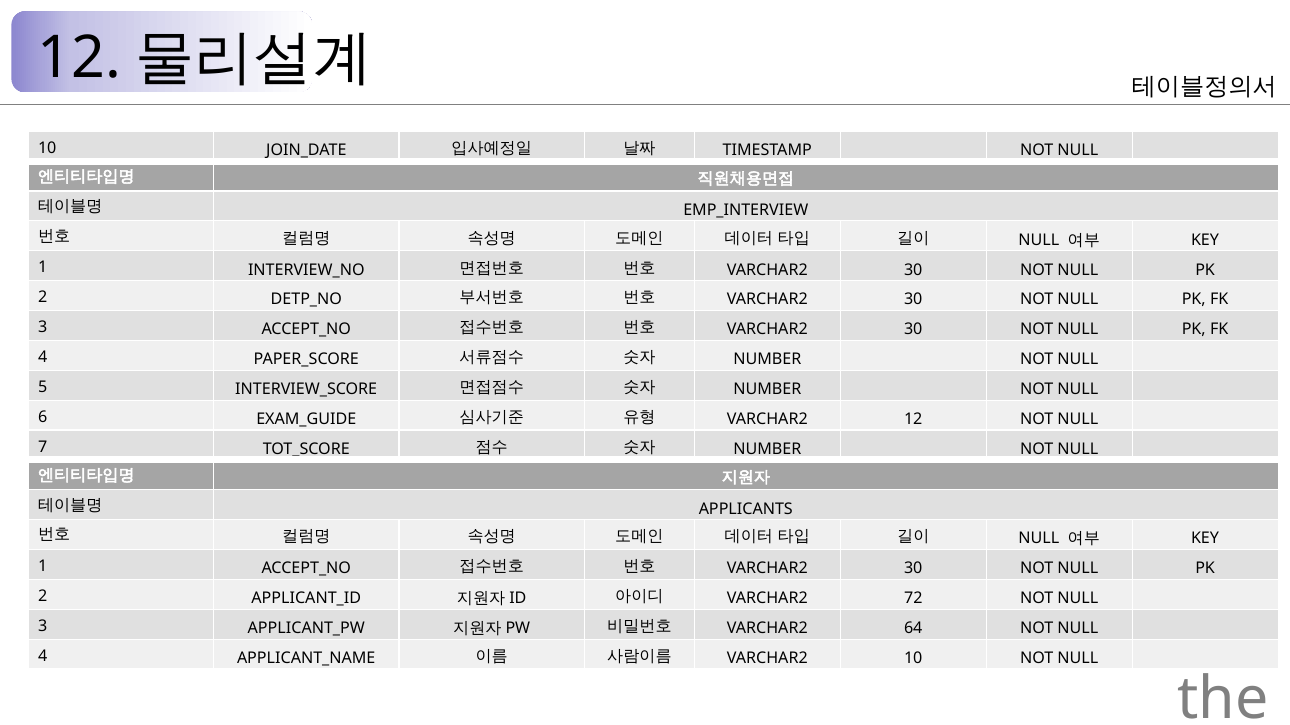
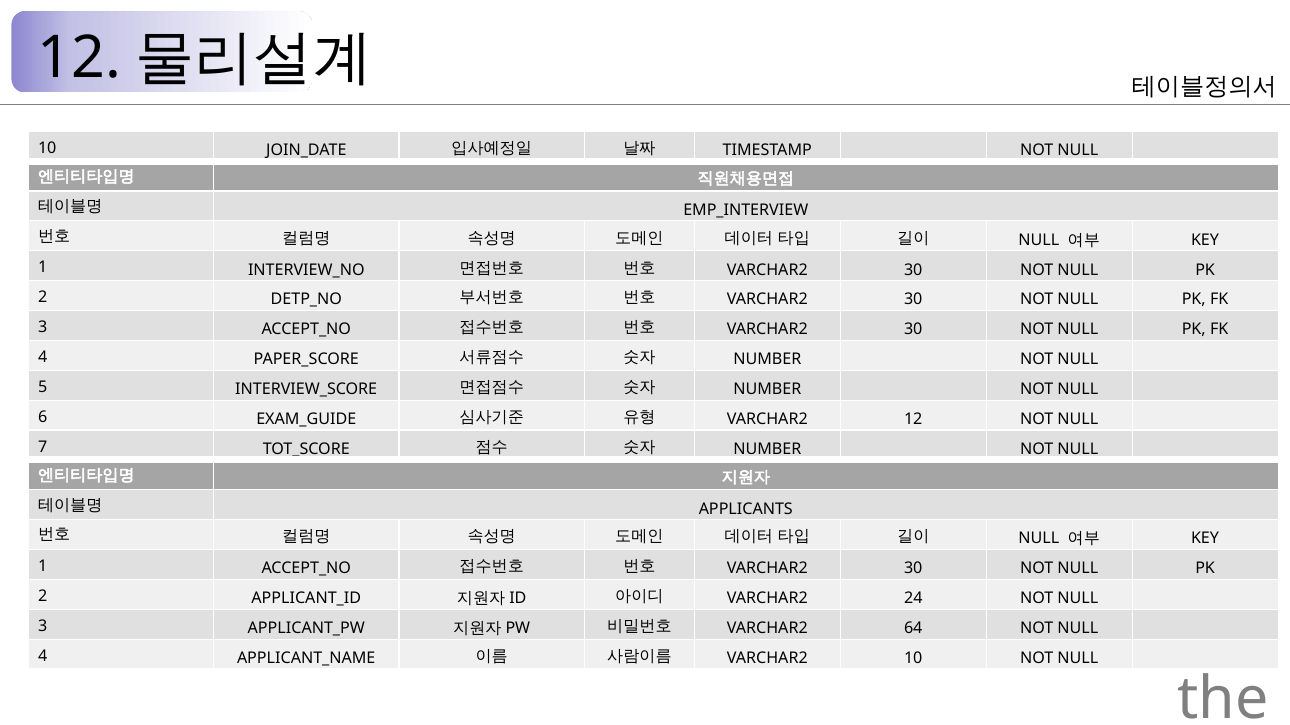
72: 72 -> 24 (913, 599)
